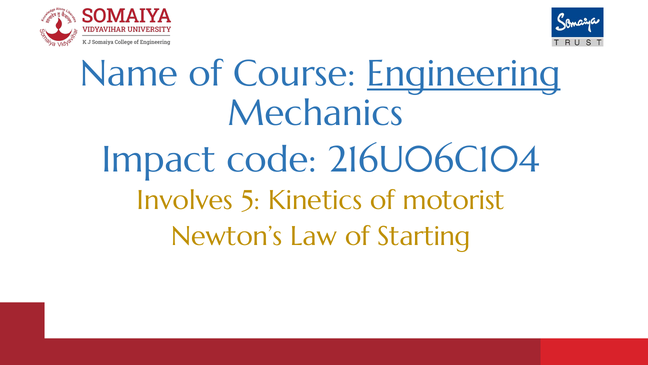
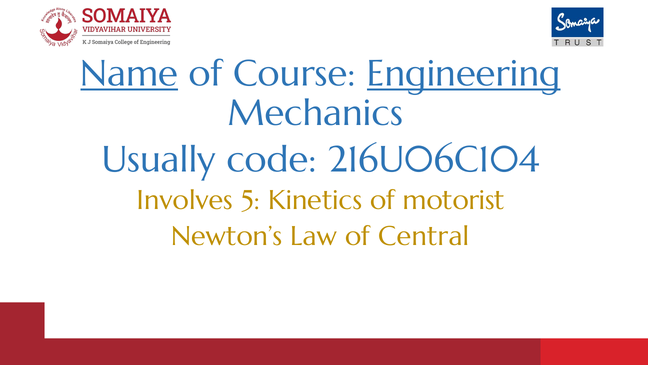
Name underline: none -> present (129, 74)
Impact: Impact -> Usually (159, 159)
Starting: Starting -> Central (424, 236)
